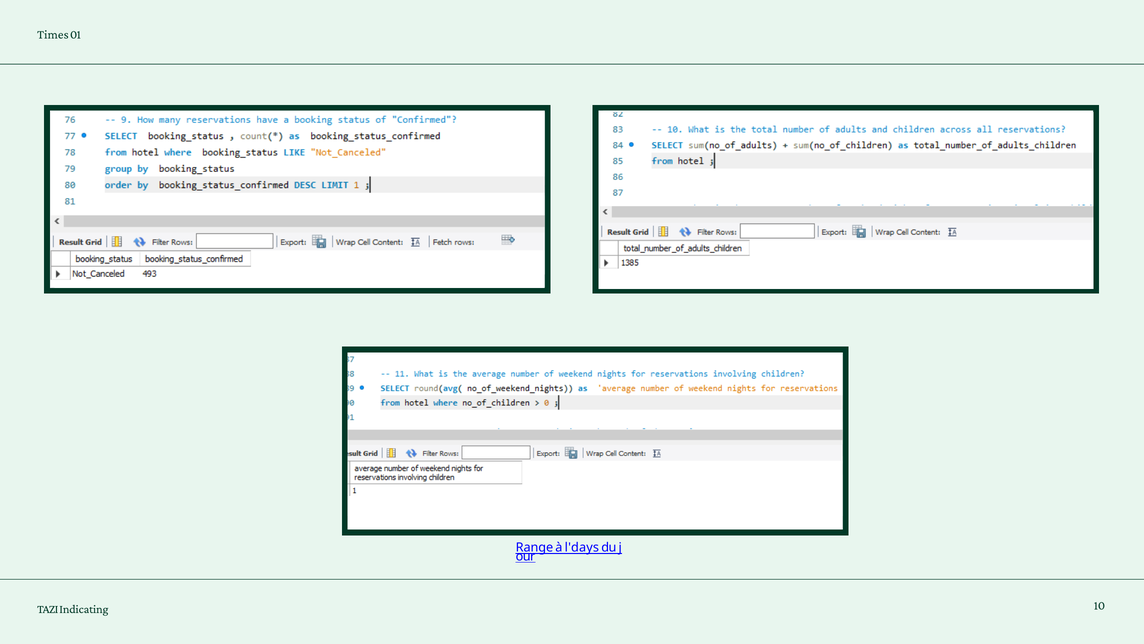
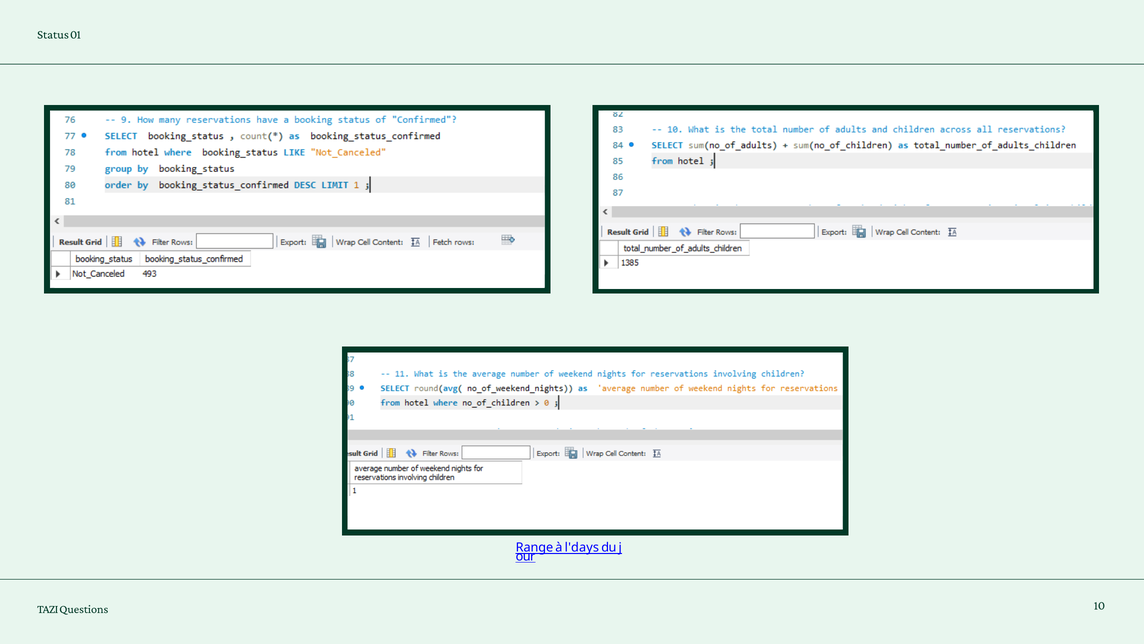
Times: Times -> Status (53, 35)
Indicating: Indicating -> Questions (84, 609)
